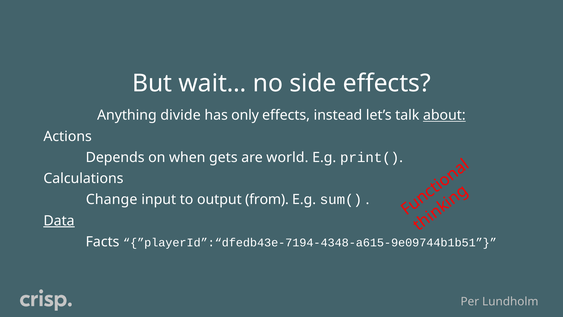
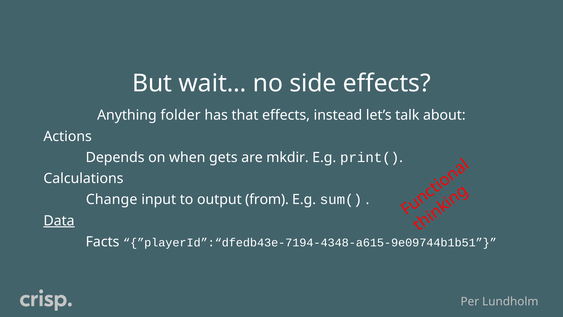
divide: divide -> folder (181, 115)
only: only -> that (245, 115)
about underline: present -> none (444, 115)
world: world -> mkdir (287, 157)
